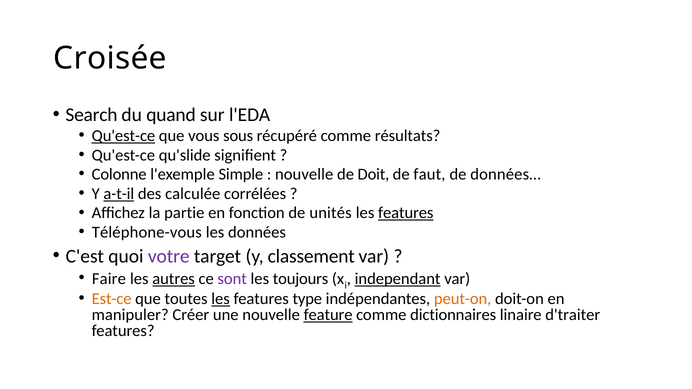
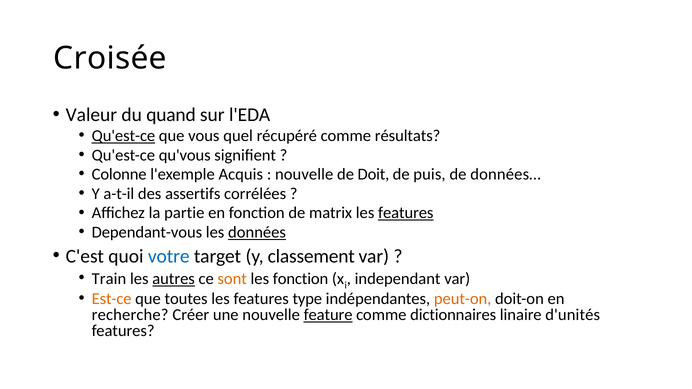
Search: Search -> Valeur (91, 115)
sous: sous -> quel (238, 136)
qu'slide: qu'slide -> qu'vous (185, 155)
Simple: Simple -> Acquis (241, 174)
faut: faut -> puis (429, 174)
a-t-il underline: present -> none (119, 194)
calculée: calculée -> assertifs (193, 194)
unités: unités -> matrix (331, 213)
Téléphone-vous: Téléphone-vous -> Dependant-vous (147, 232)
données underline: none -> present (257, 232)
votre colour: purple -> blue (169, 256)
Faire: Faire -> Train (109, 279)
sont colour: purple -> orange (232, 279)
les toujours: toujours -> fonction (301, 279)
independant underline: present -> none (398, 279)
les underline: present -> none (221, 299)
manipuler: manipuler -> recherche (130, 315)
d'traiter: d'traiter -> d'unités (573, 315)
